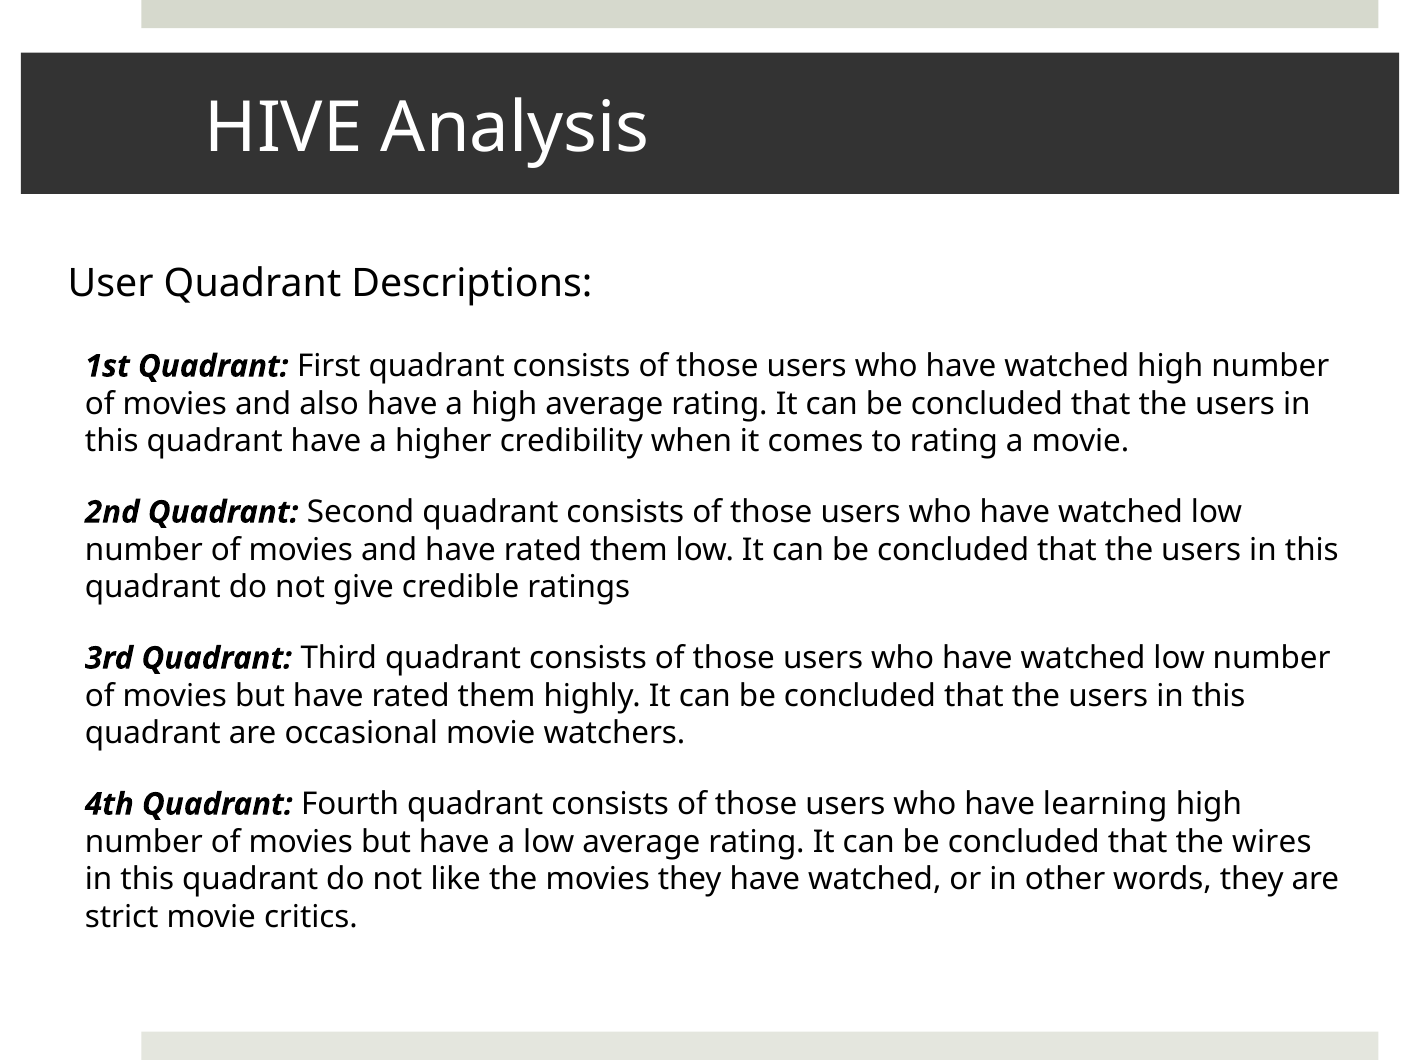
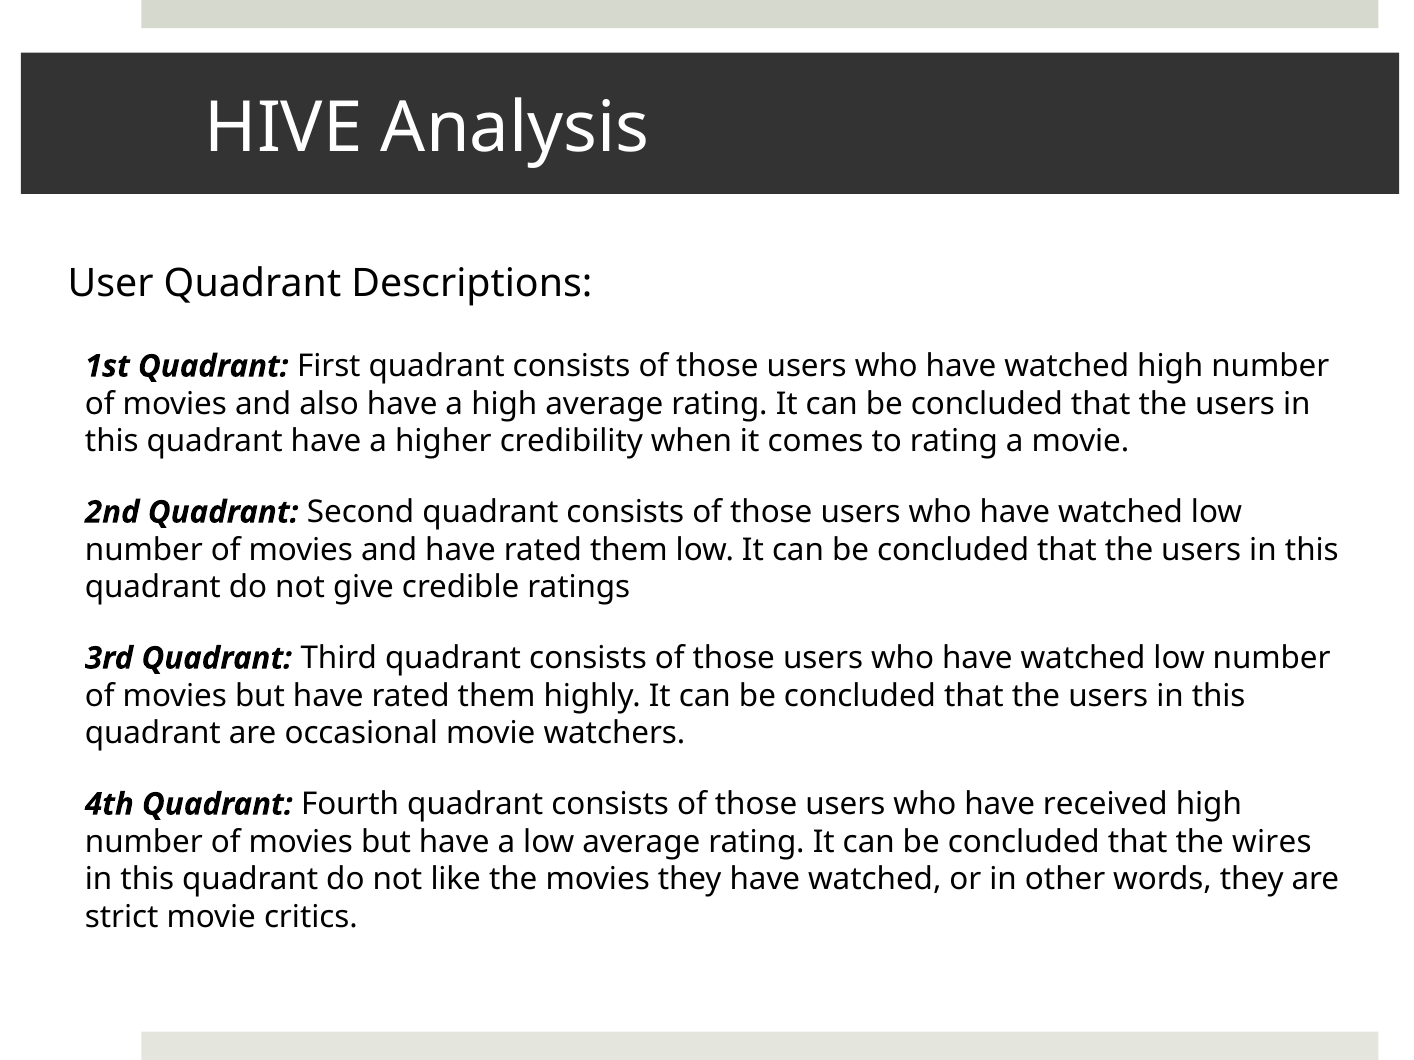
learning: learning -> received (1105, 805)
